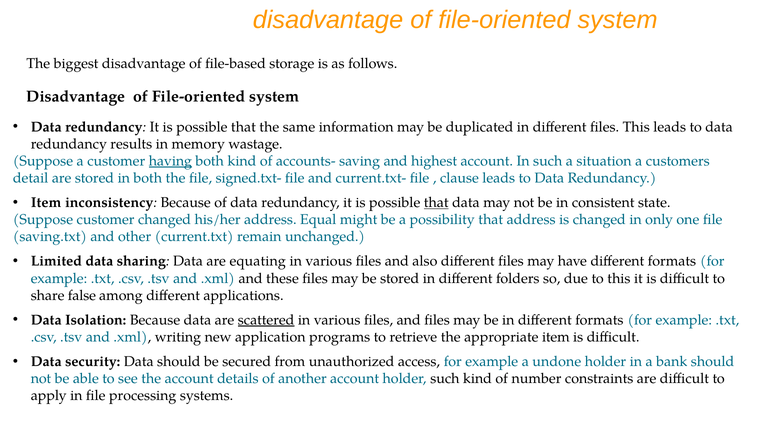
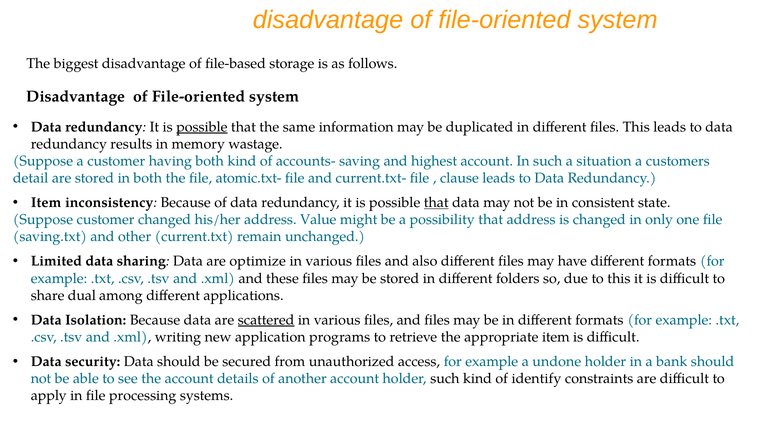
possible underline: none -> present (202, 127)
having underline: present -> none (170, 161)
signed.txt-: signed.txt- -> atomic.txt- (249, 178)
Equal: Equal -> Value (318, 220)
equating: equating -> optimize (258, 262)
false: false -> dual (82, 296)
number: number -> identify (536, 379)
